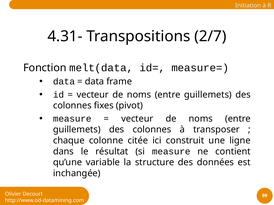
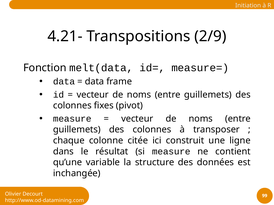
4.31-: 4.31- -> 4.21- (65, 36)
2/7: 2/7 -> 2/9 (210, 36)
